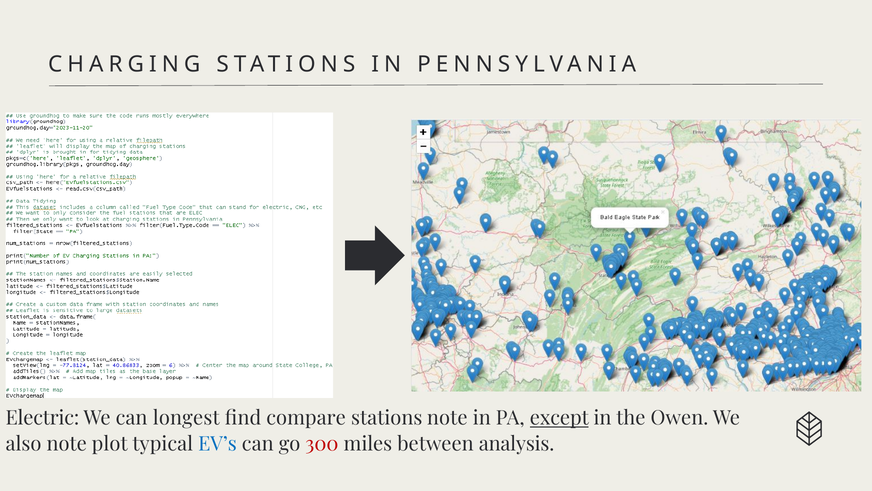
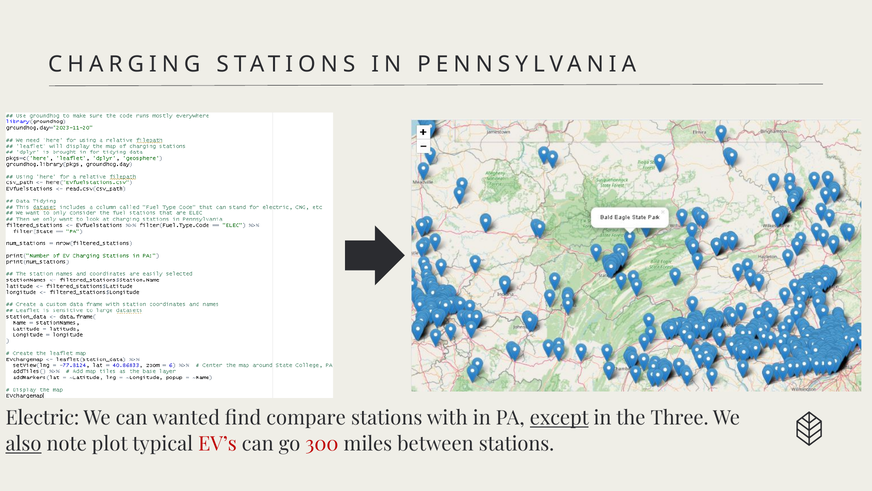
longest: longest -> wanted (186, 418)
stations note: note -> with (447, 418)
Owen: Owen -> Three (680, 418)
also underline: none -> present (23, 444)
EV’s colour: blue -> red (217, 444)
between analysis: analysis -> stations (517, 444)
